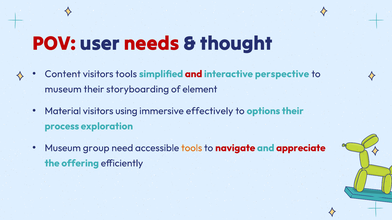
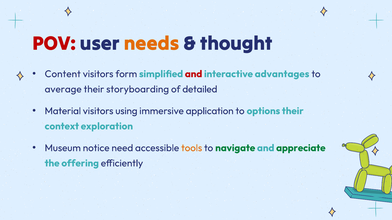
needs colour: red -> orange (152, 43)
visitors tools: tools -> form (126, 74)
perspective: perspective -> advantages (282, 74)
museum: museum -> average (63, 89)
element: element -> detailed (200, 89)
effectively: effectively -> application (210, 111)
process: process -> context (62, 126)
group: group -> notice (96, 148)
navigate colour: red -> green (235, 148)
appreciate colour: red -> green (301, 148)
